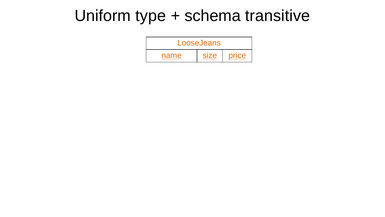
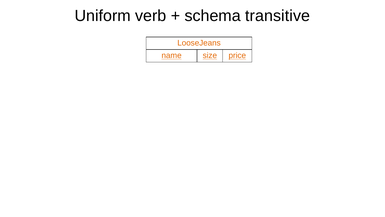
type: type -> verb (151, 16)
